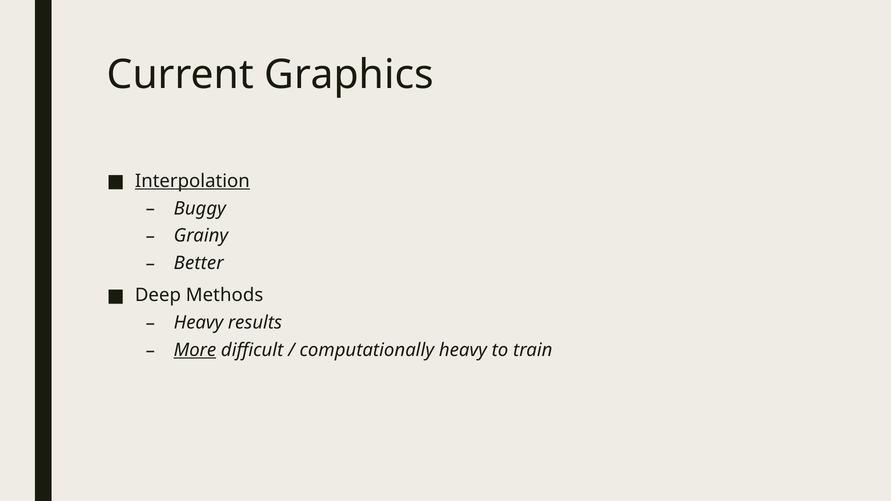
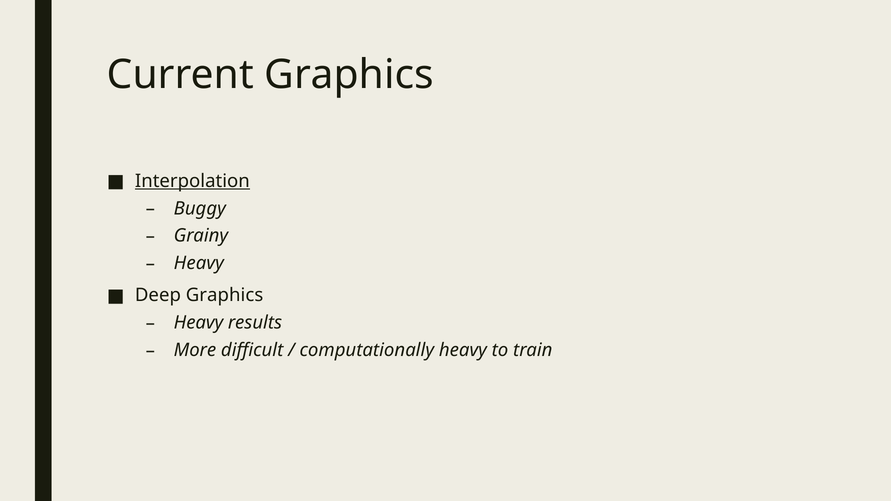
Better: Better -> Heavy (199, 263)
Deep Methods: Methods -> Graphics (225, 295)
More underline: present -> none (195, 350)
